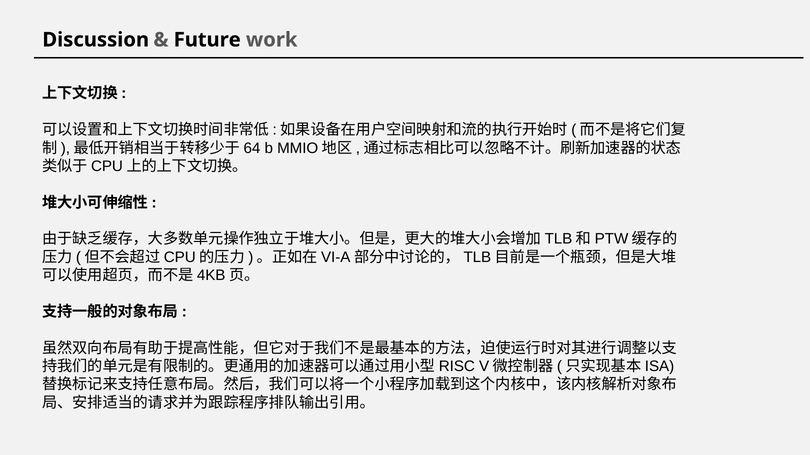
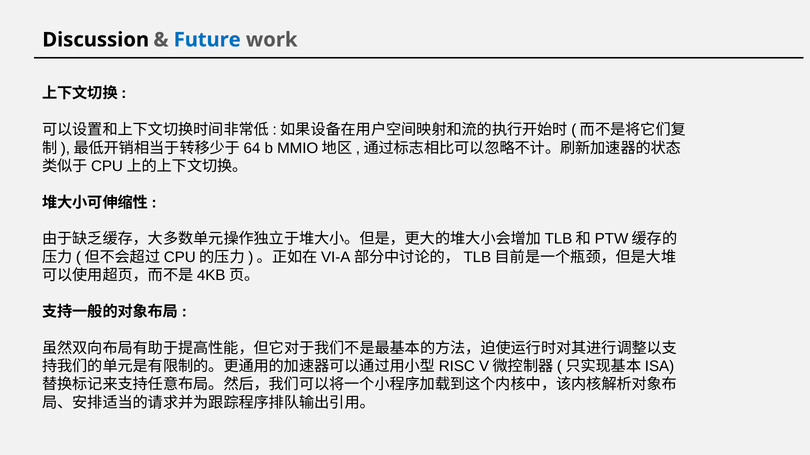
Future colour: black -> blue (207, 40)
